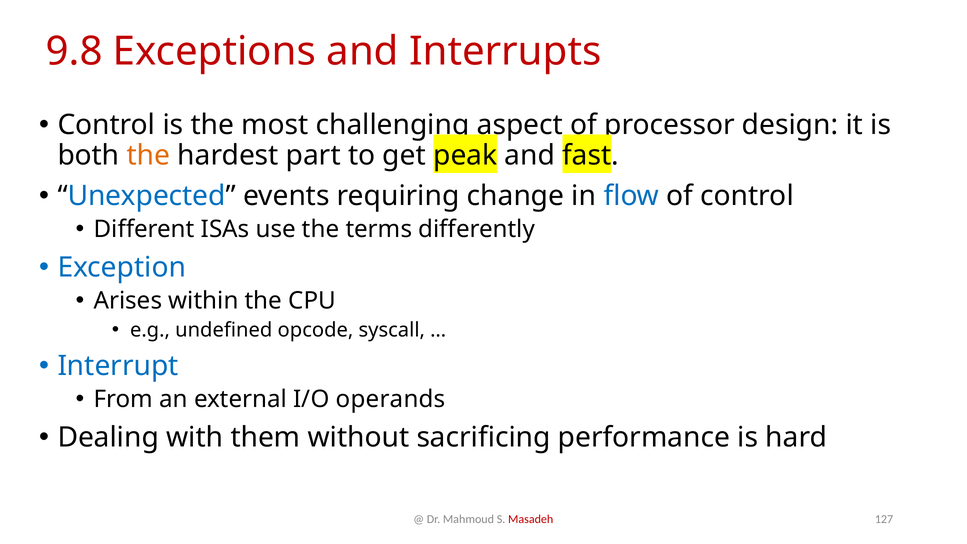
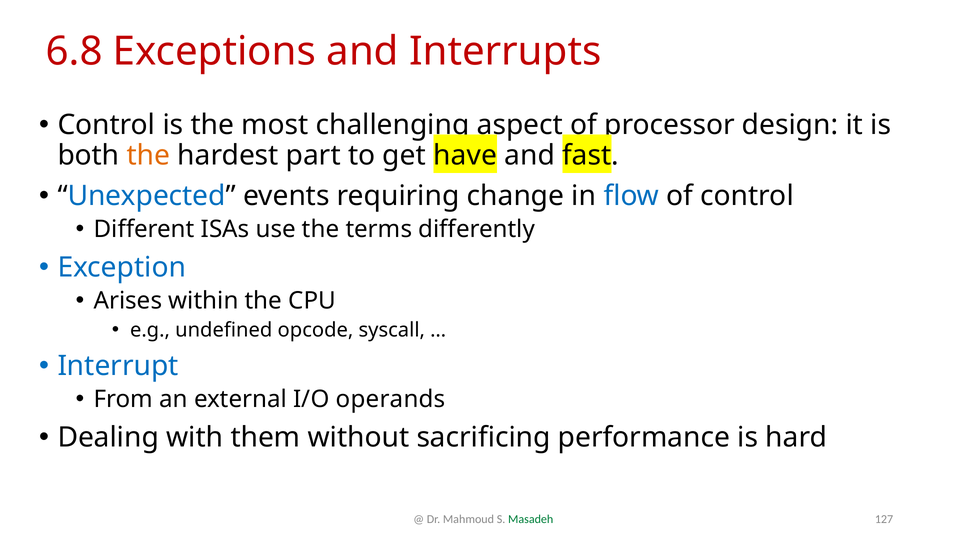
9.8: 9.8 -> 6.8 (74, 51)
peak: peak -> have (465, 155)
Masadeh colour: red -> green (531, 519)
